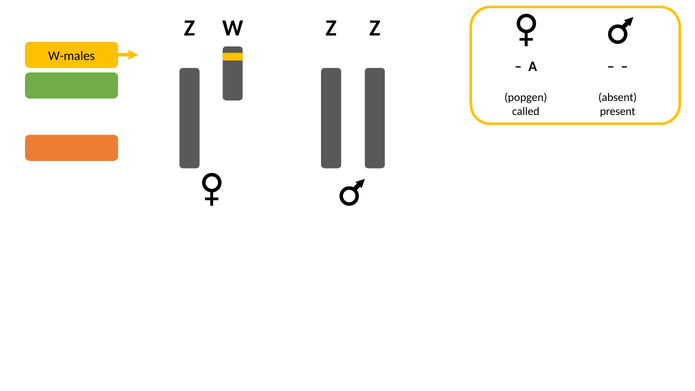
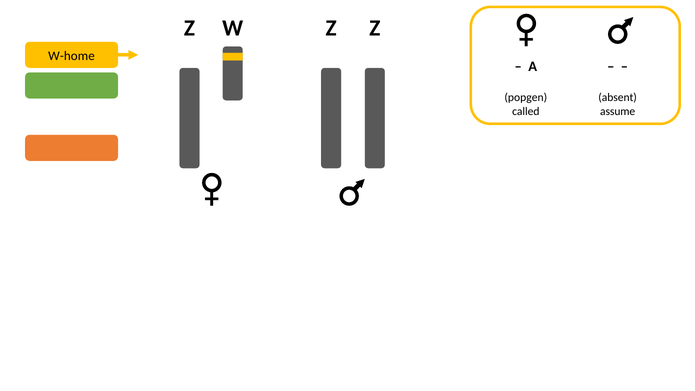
W-males: W-males -> W-home (71, 56)
present: present -> assume (618, 111)
